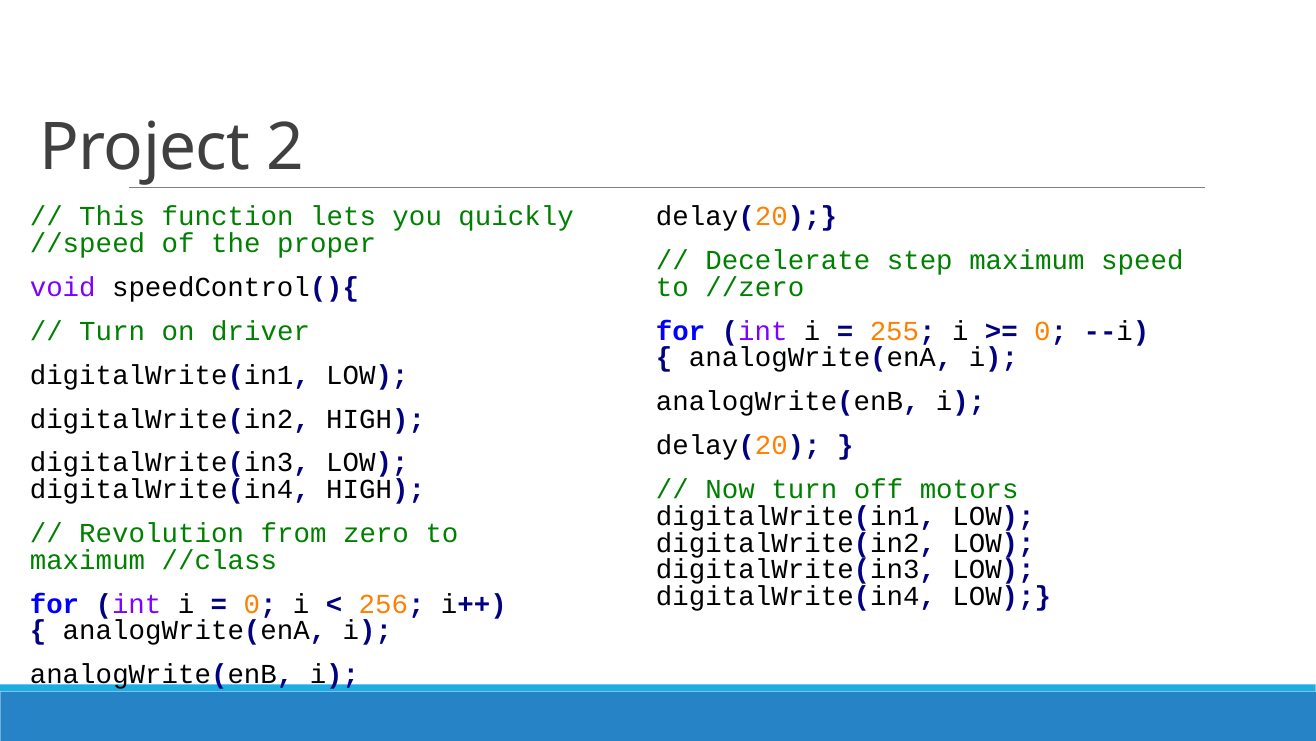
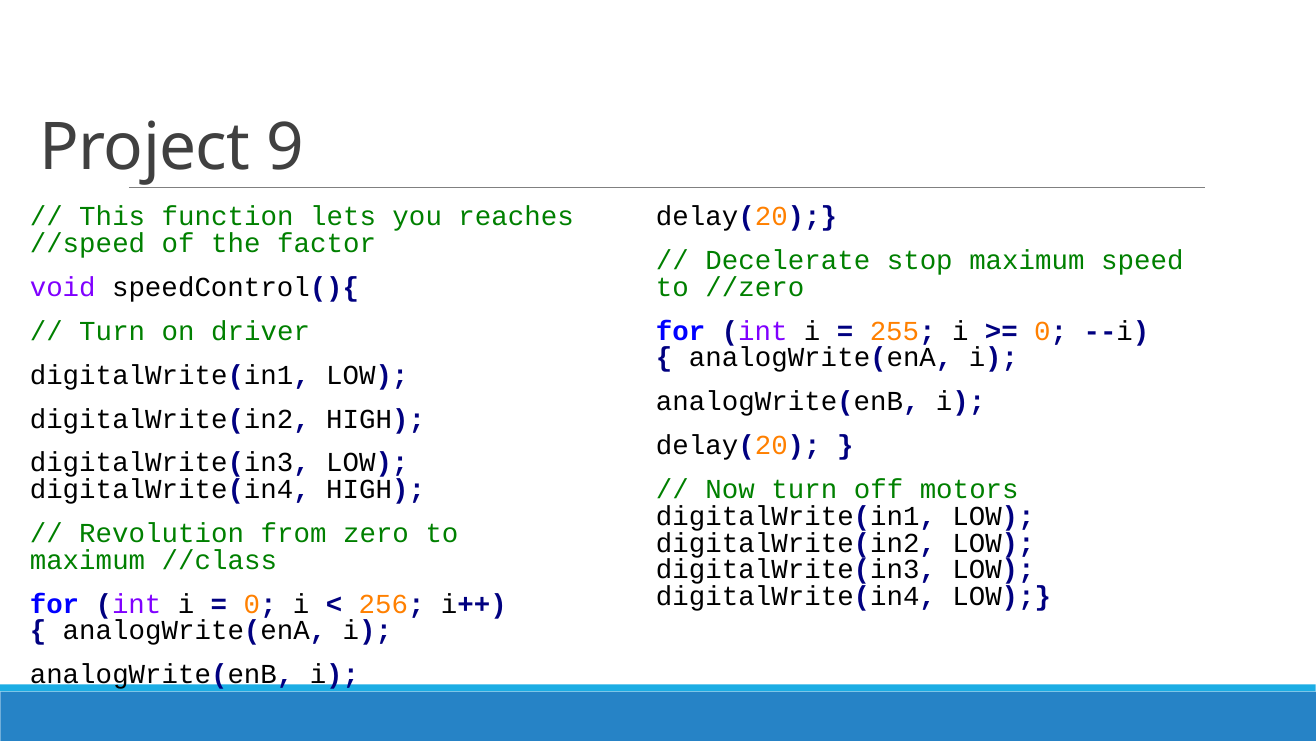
2: 2 -> 9 (286, 147)
quickly: quickly -> reaches (516, 216)
proper: proper -> factor (327, 243)
step: step -> stop (920, 260)
